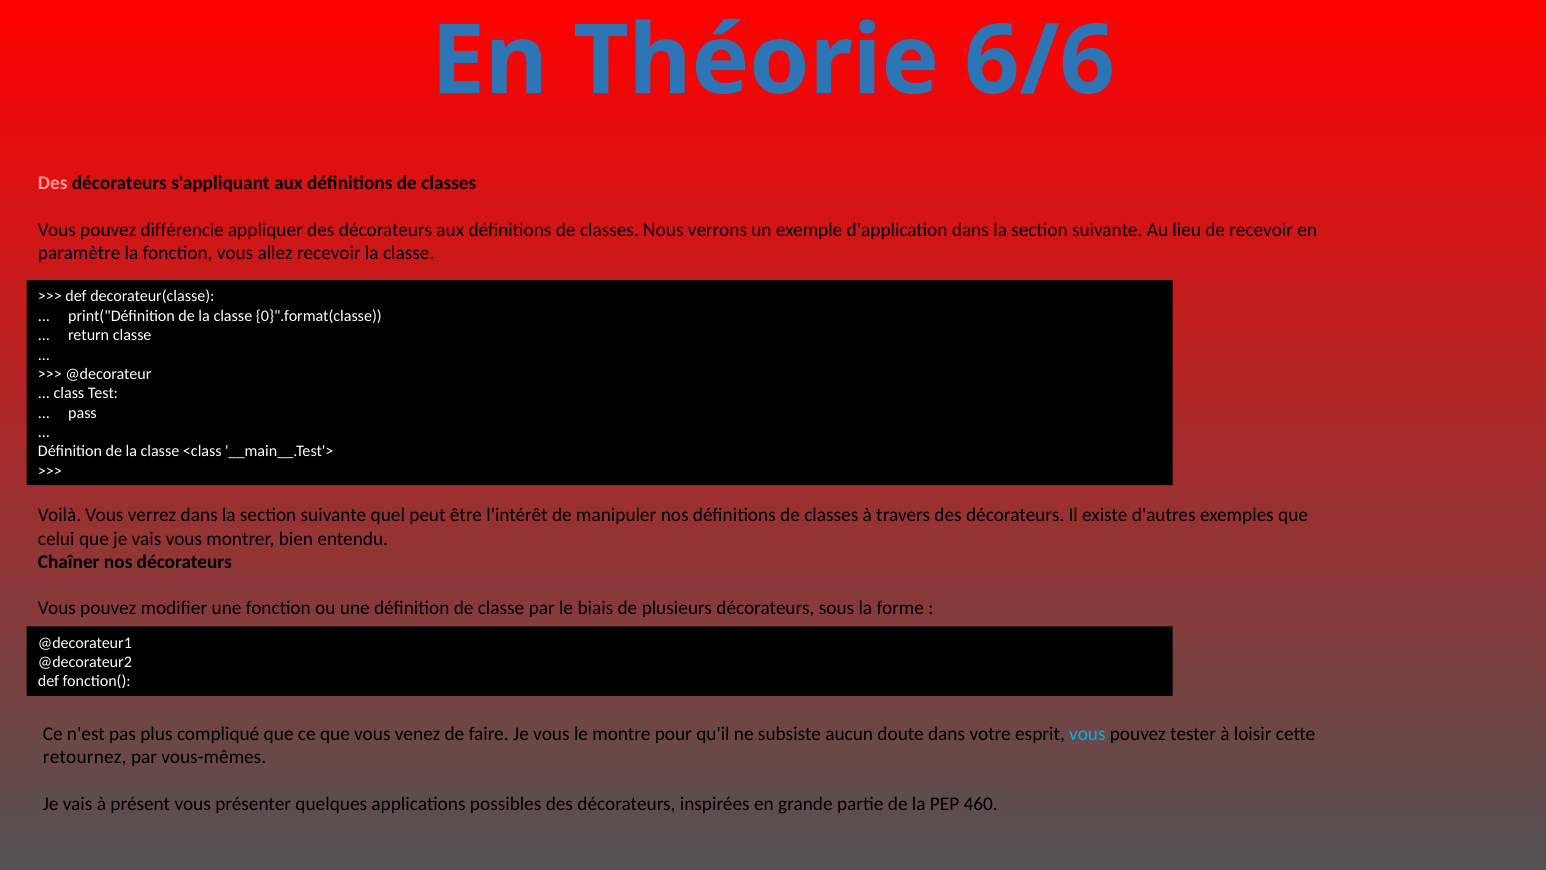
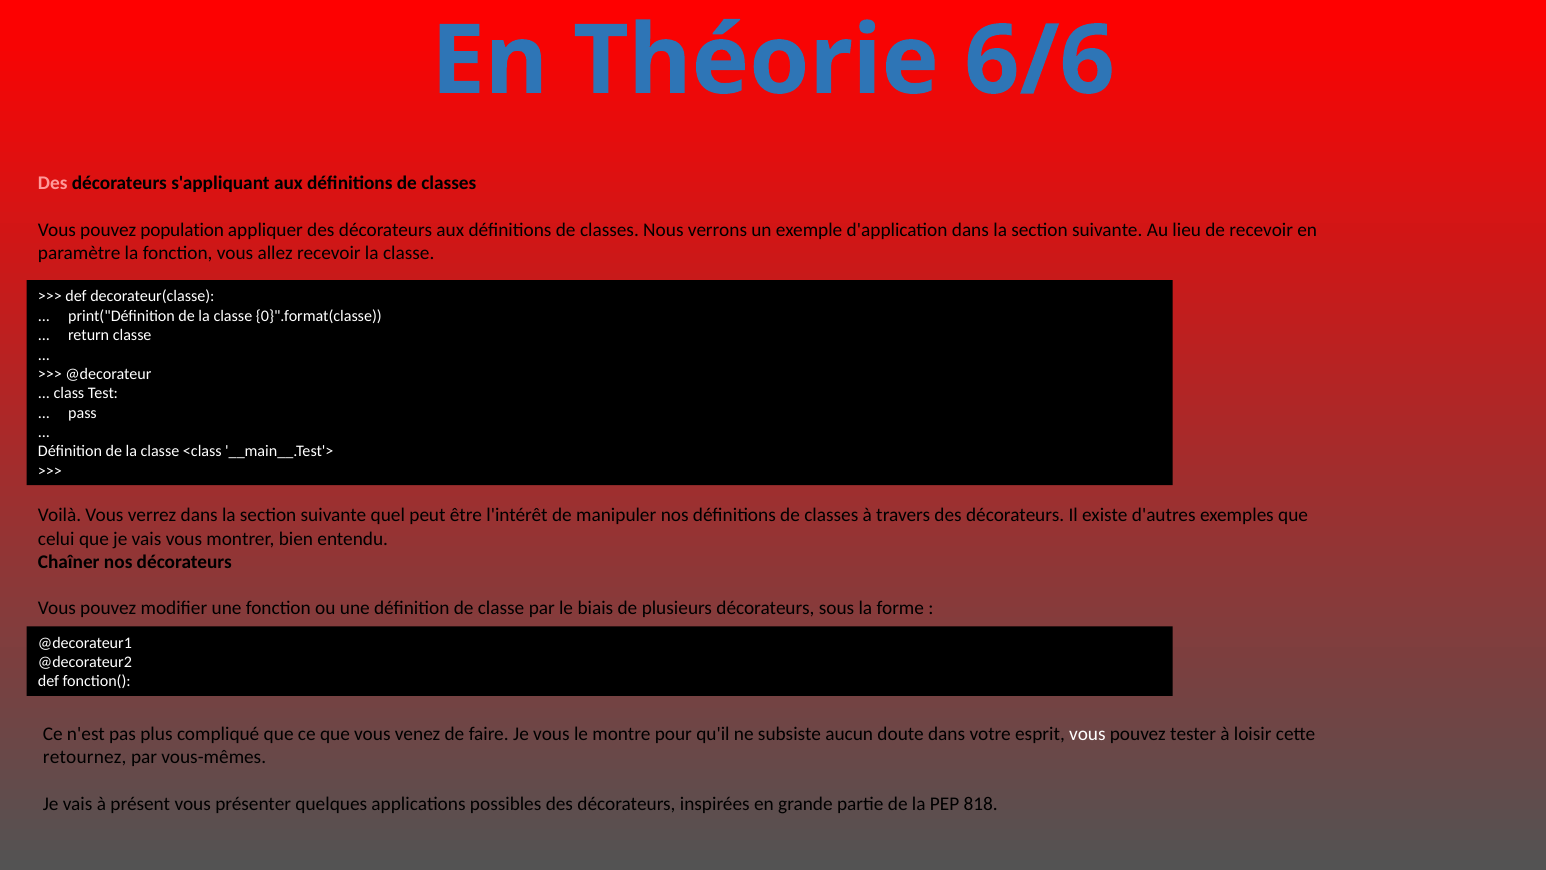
différencie: différencie -> population (182, 230)
vous colour: light blue -> white (1087, 734)
460: 460 -> 818 (981, 804)
